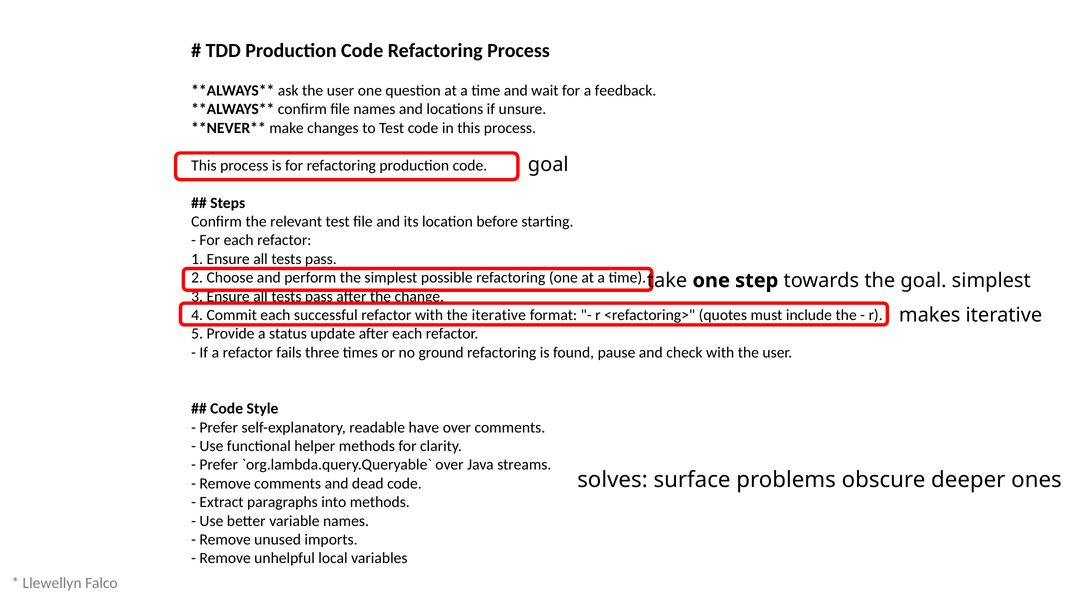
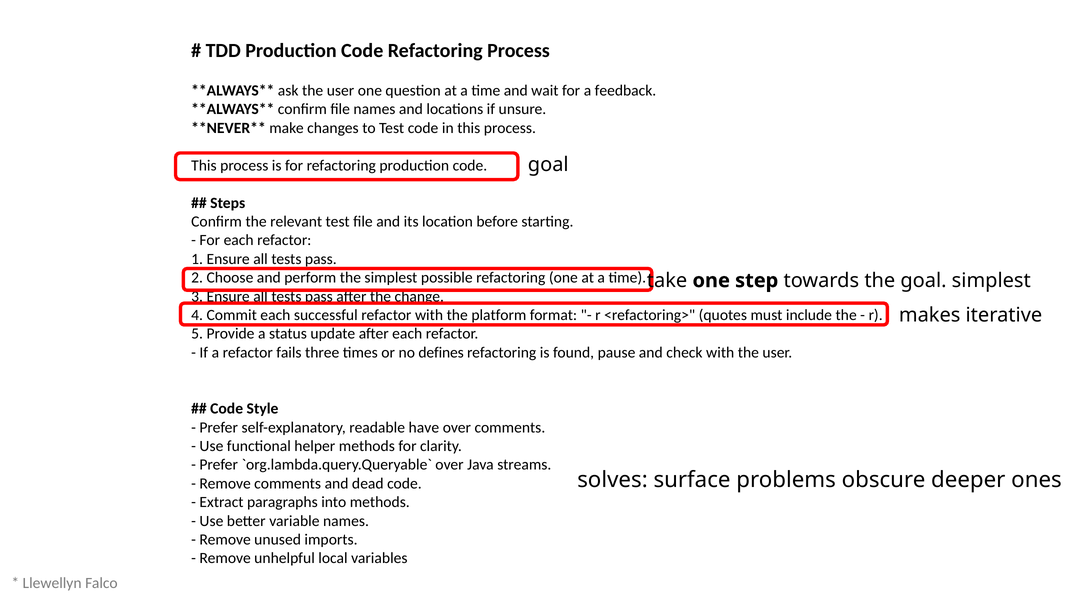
the iterative: iterative -> platform (499, 315)
ground: ground -> defines (441, 352)
